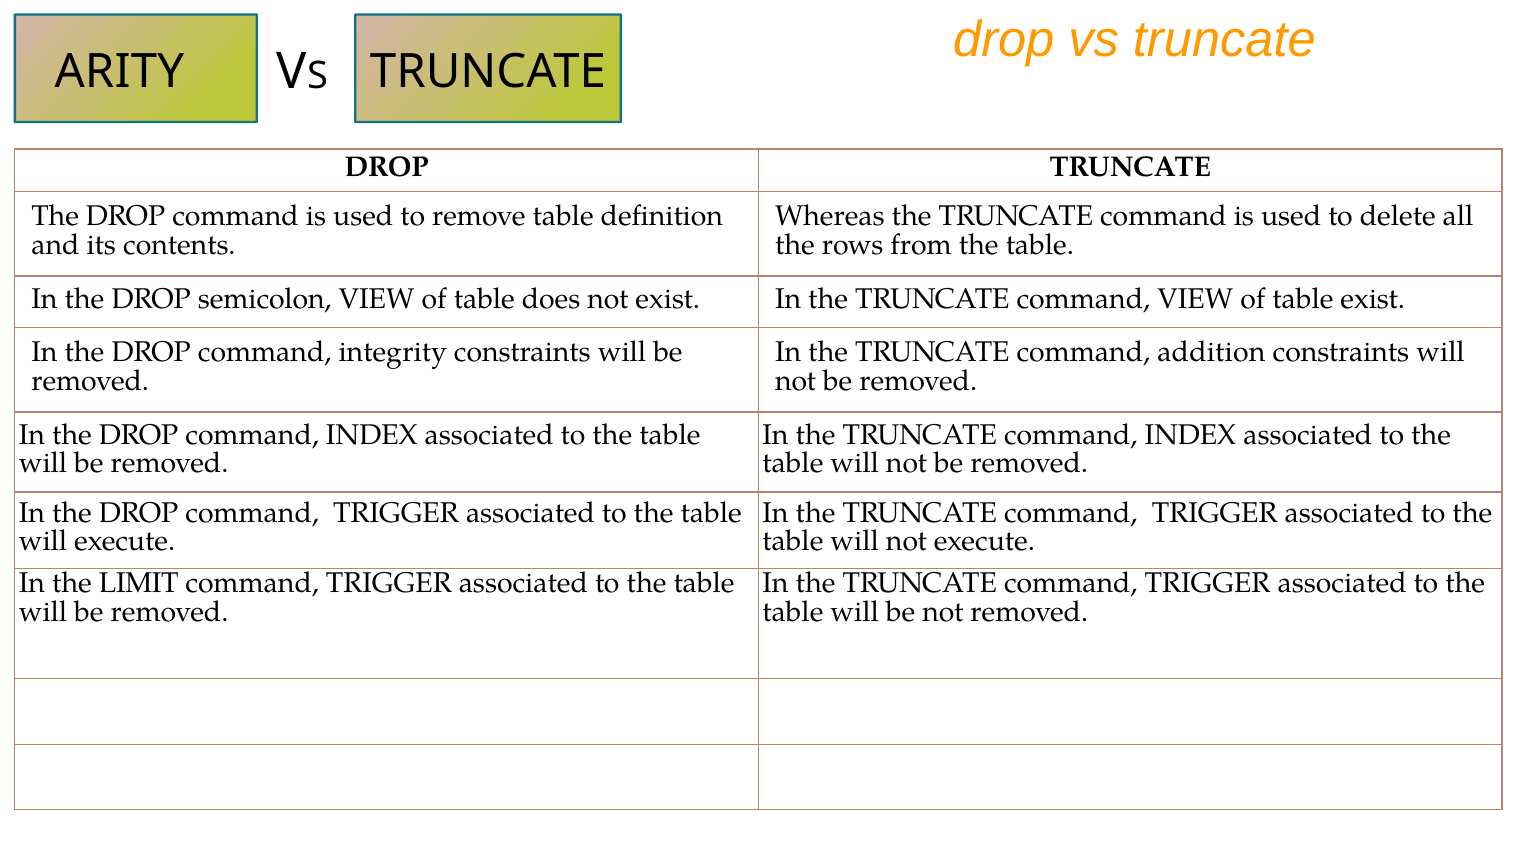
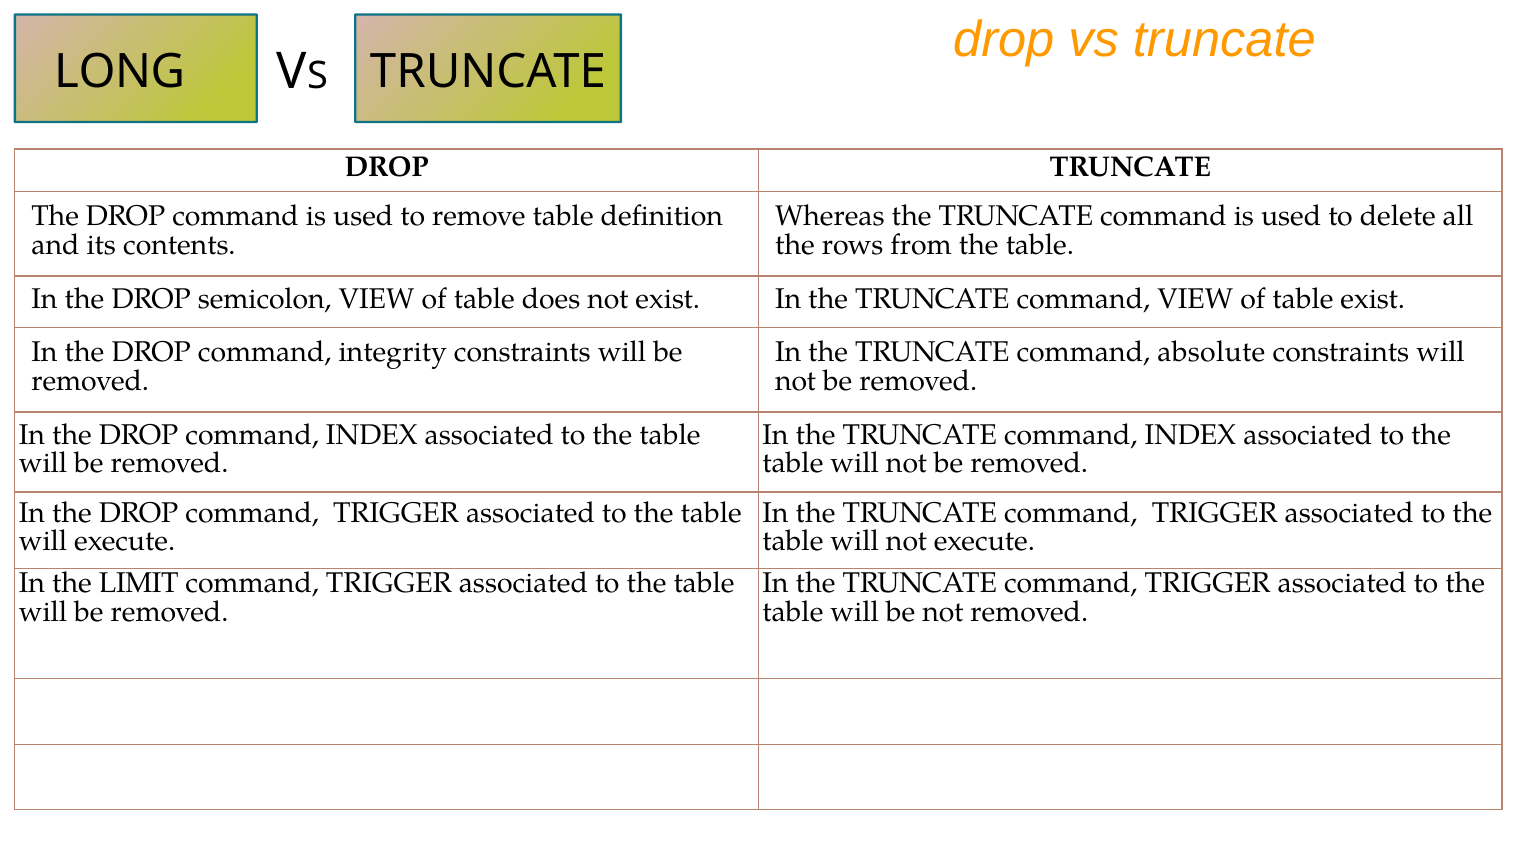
ARITY: ARITY -> LONG (120, 72)
addition: addition -> absolute (1211, 352)
